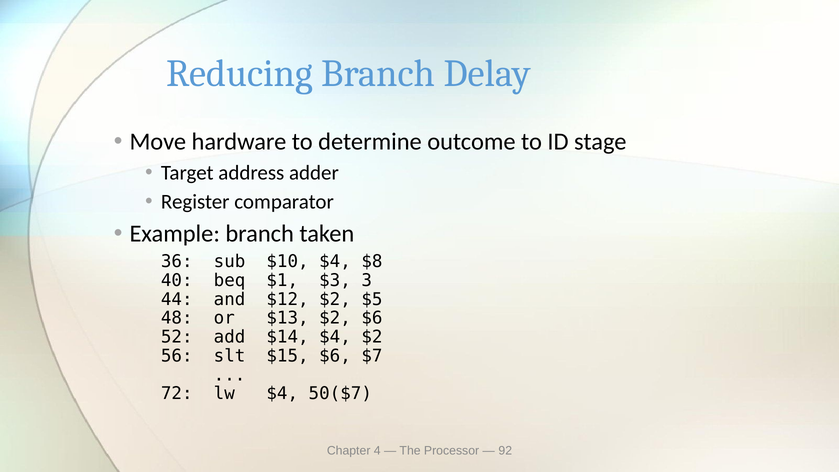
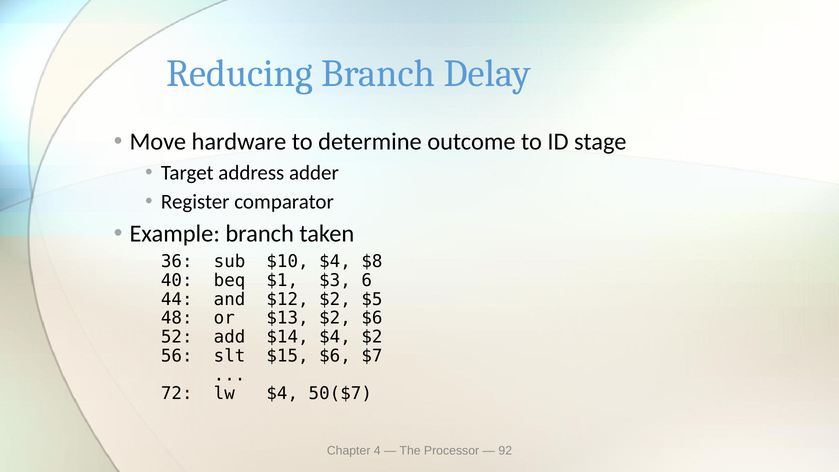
3: 3 -> 6 (367, 280)
